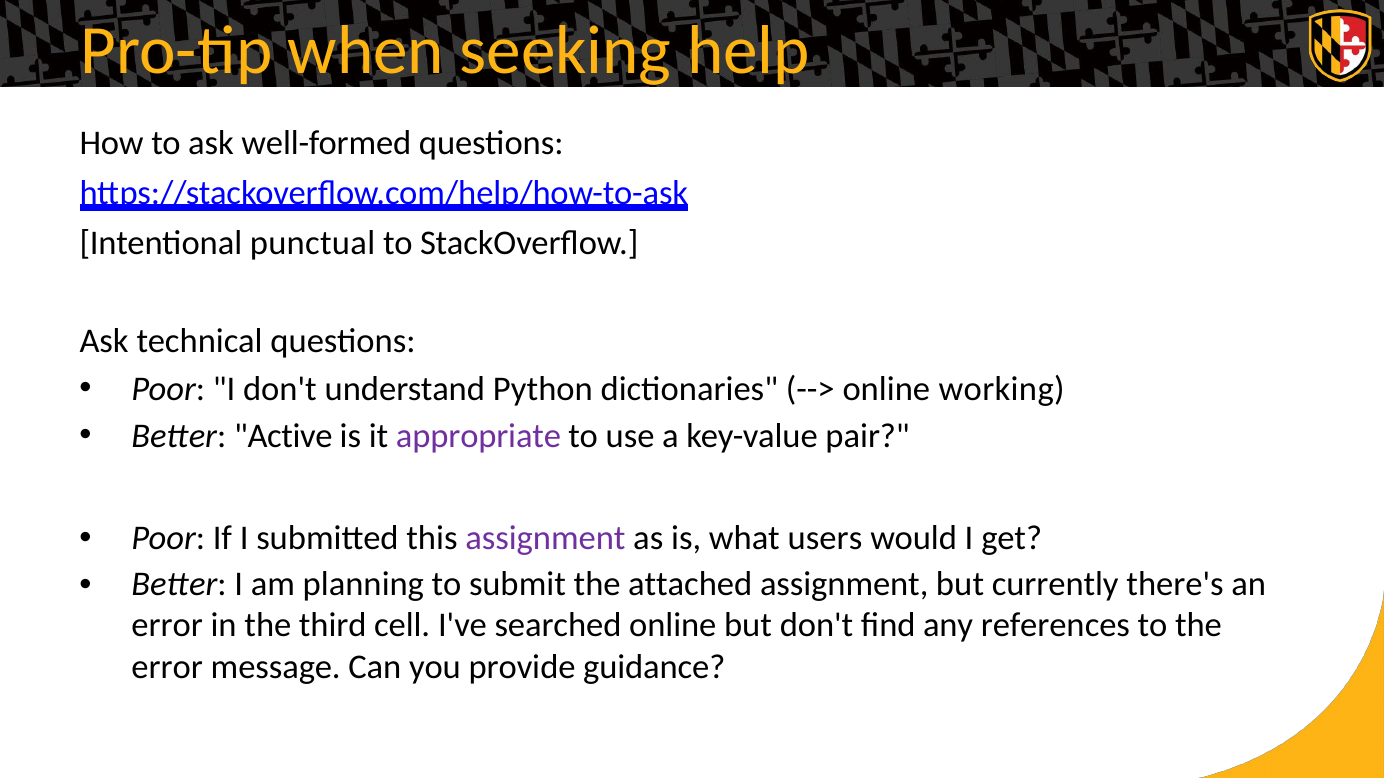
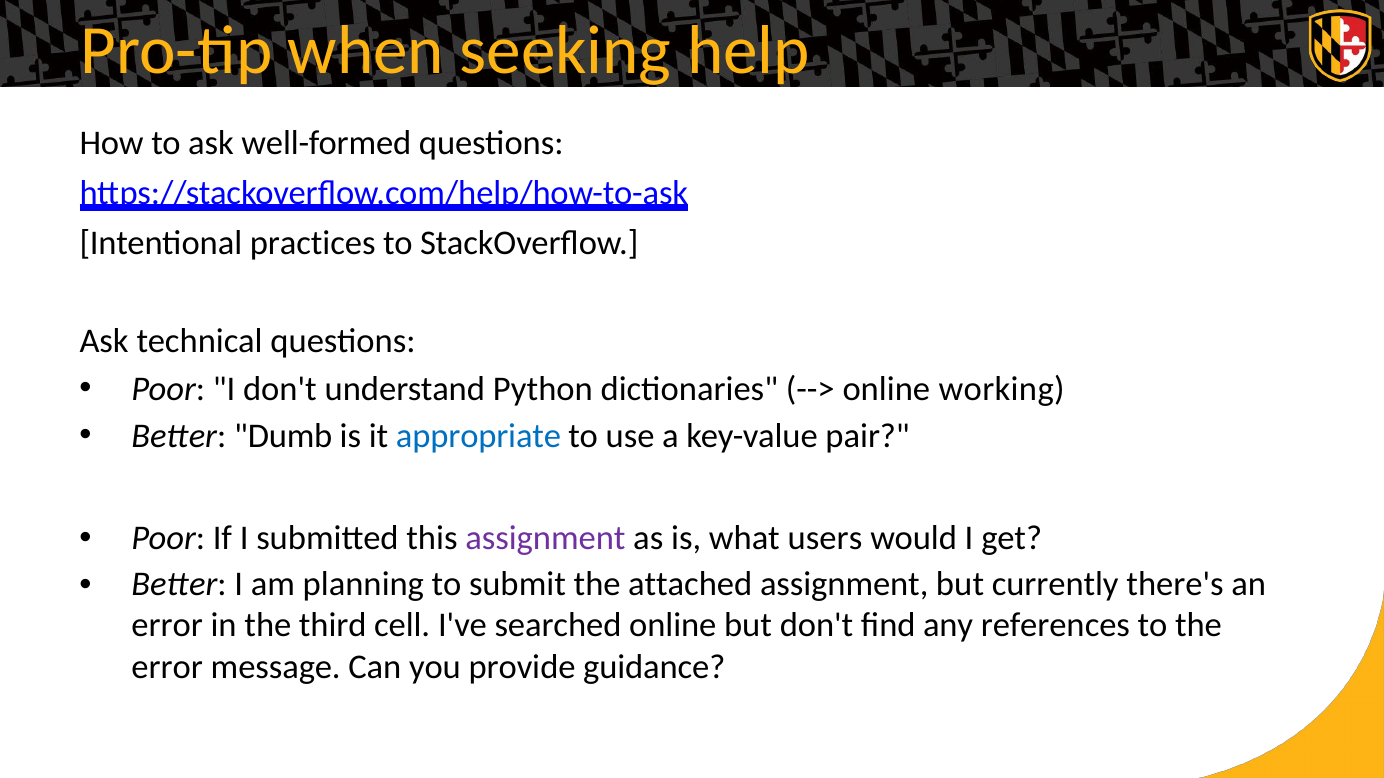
punctual: punctual -> practices (313, 243)
Active: Active -> Dumb (283, 437)
appropriate colour: purple -> blue (479, 437)
